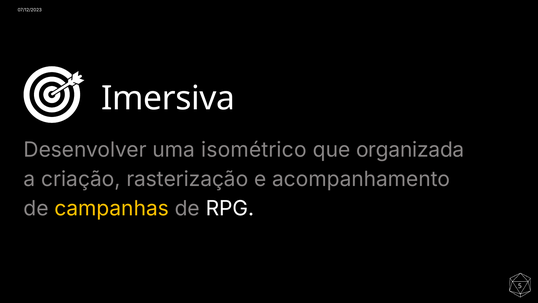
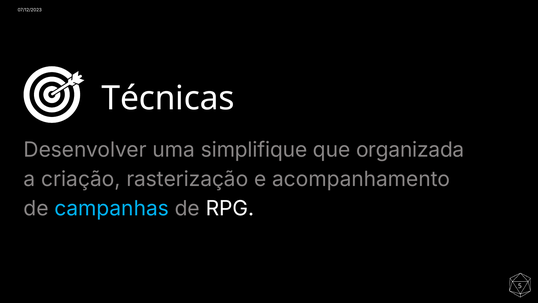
Imersiva: Imersiva -> Técnicas (168, 98)
isométrico: isométrico -> simplifique (254, 150)
campanhas colour: yellow -> light blue (112, 208)
